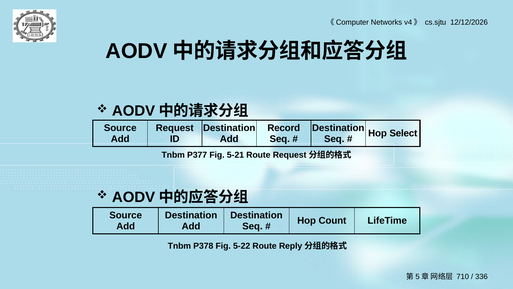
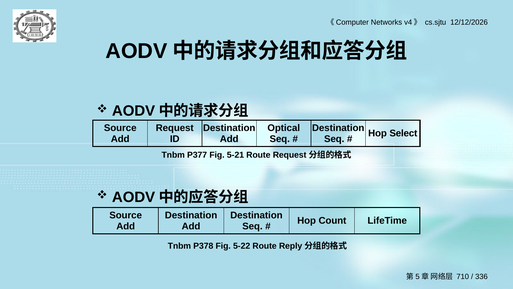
Record: Record -> Optical (284, 128)
